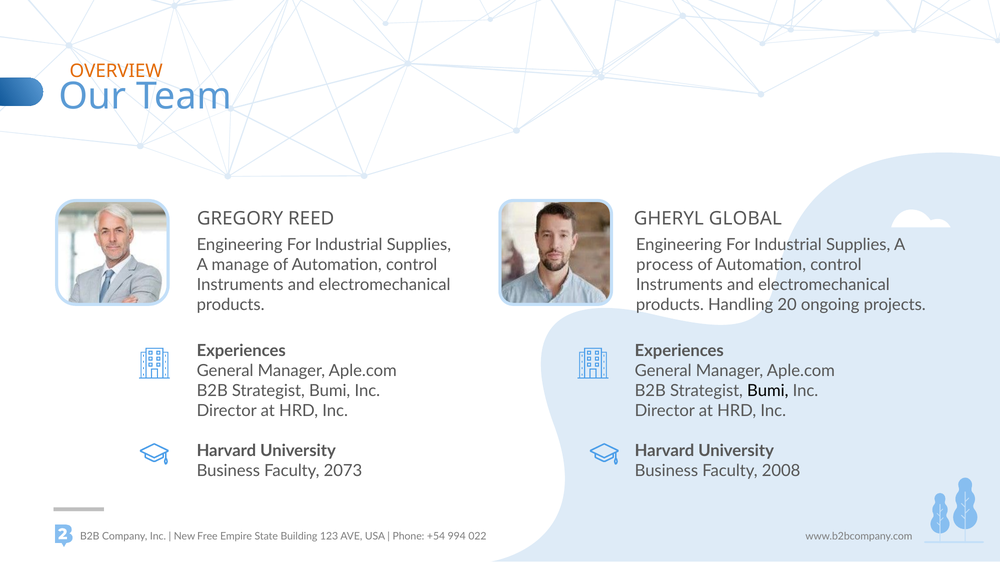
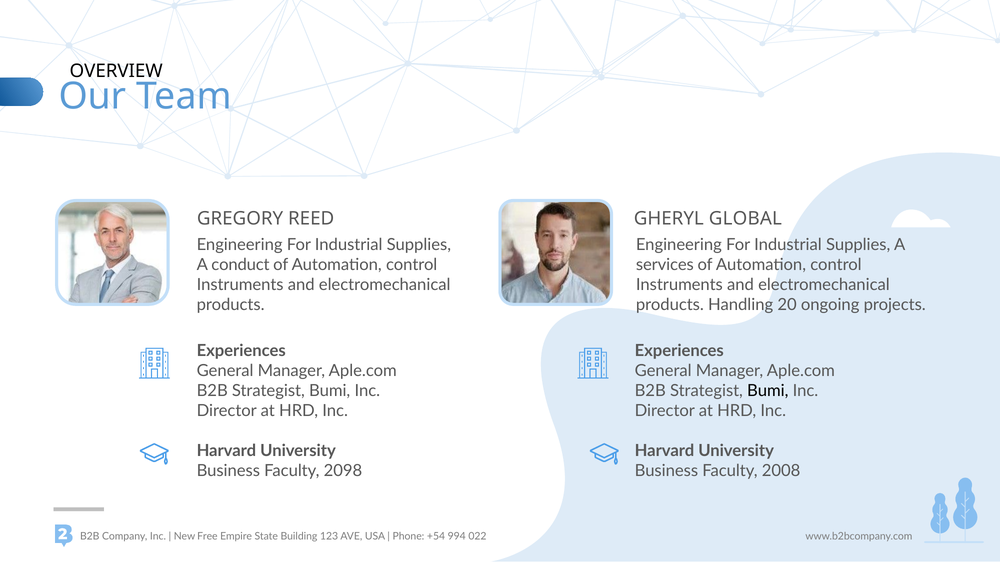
OVERVIEW colour: orange -> black (116, 71)
manage: manage -> conduct (240, 265)
process: process -> services (665, 265)
2073: 2073 -> 2098 (343, 471)
